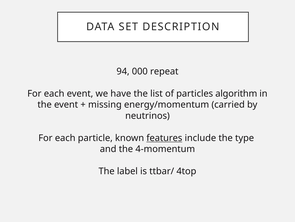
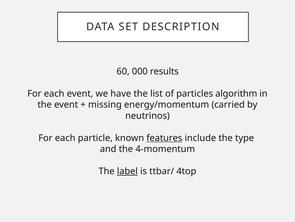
94: 94 -> 60 (123, 71)
repeat: repeat -> results (164, 71)
label underline: none -> present (127, 171)
